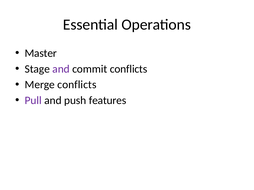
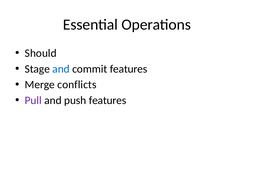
Master: Master -> Should (41, 53)
and colour: purple -> blue (61, 69)
commit conflicts: conflicts -> features (129, 69)
